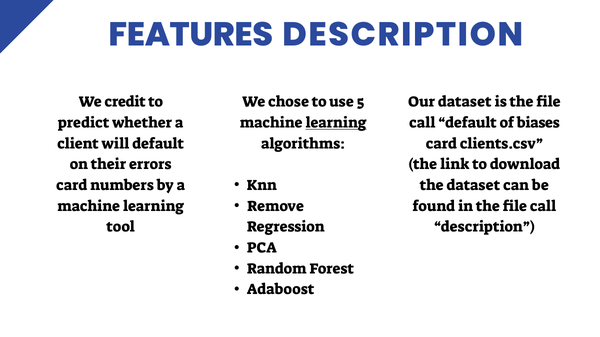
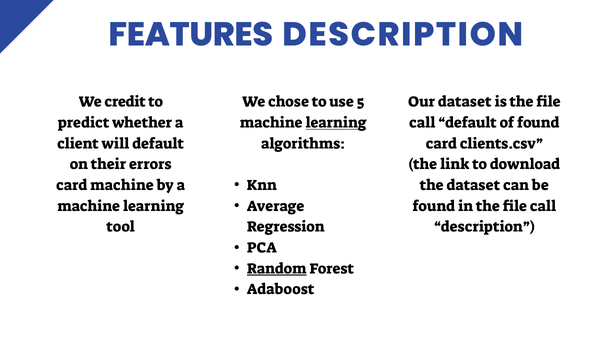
of biases: biases -> found (538, 123)
card numbers: numbers -> machine (122, 186)
Remove: Remove -> Average (276, 207)
Random underline: none -> present (277, 269)
